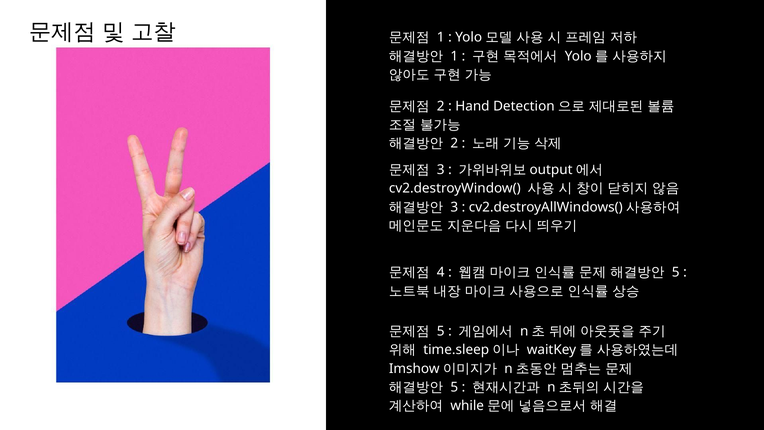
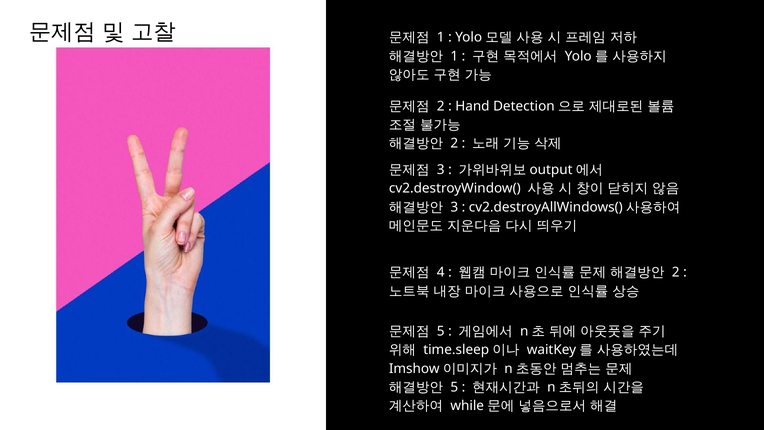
5: 5 -> 2 (676, 272)
